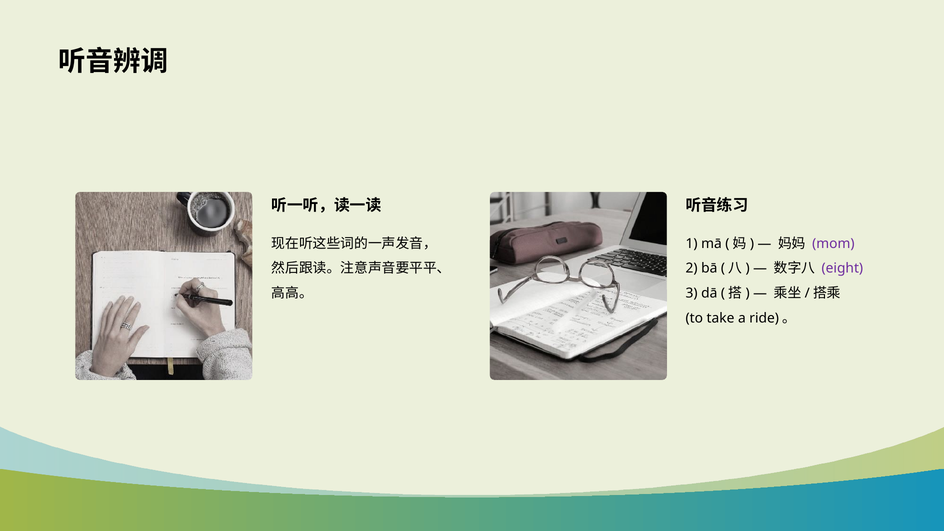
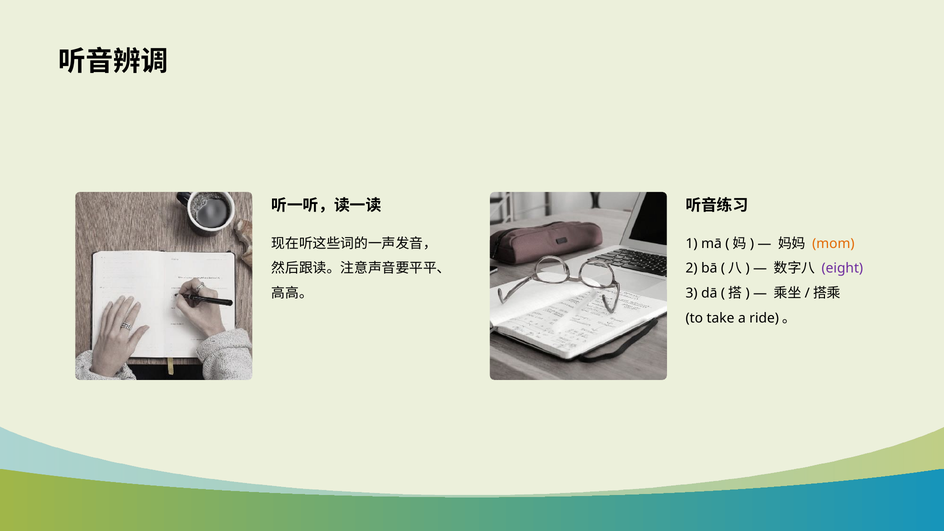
mom colour: purple -> orange (833, 244)
